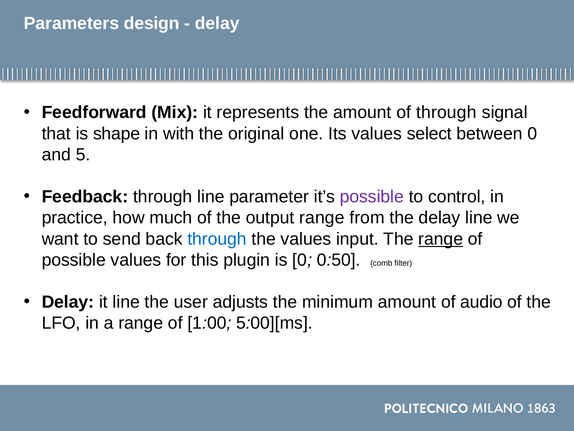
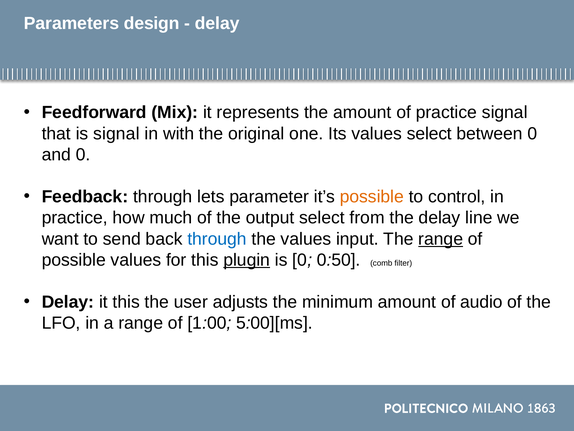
of through: through -> practice (446, 112)
is shape: shape -> signal (116, 133)
and 5: 5 -> 0 (83, 154)
through line: line -> lets (211, 197)
possible colour: purple -> orange (372, 197)
output range: range -> select (322, 218)
plugin underline: none -> present (247, 260)
it line: line -> this (126, 302)
